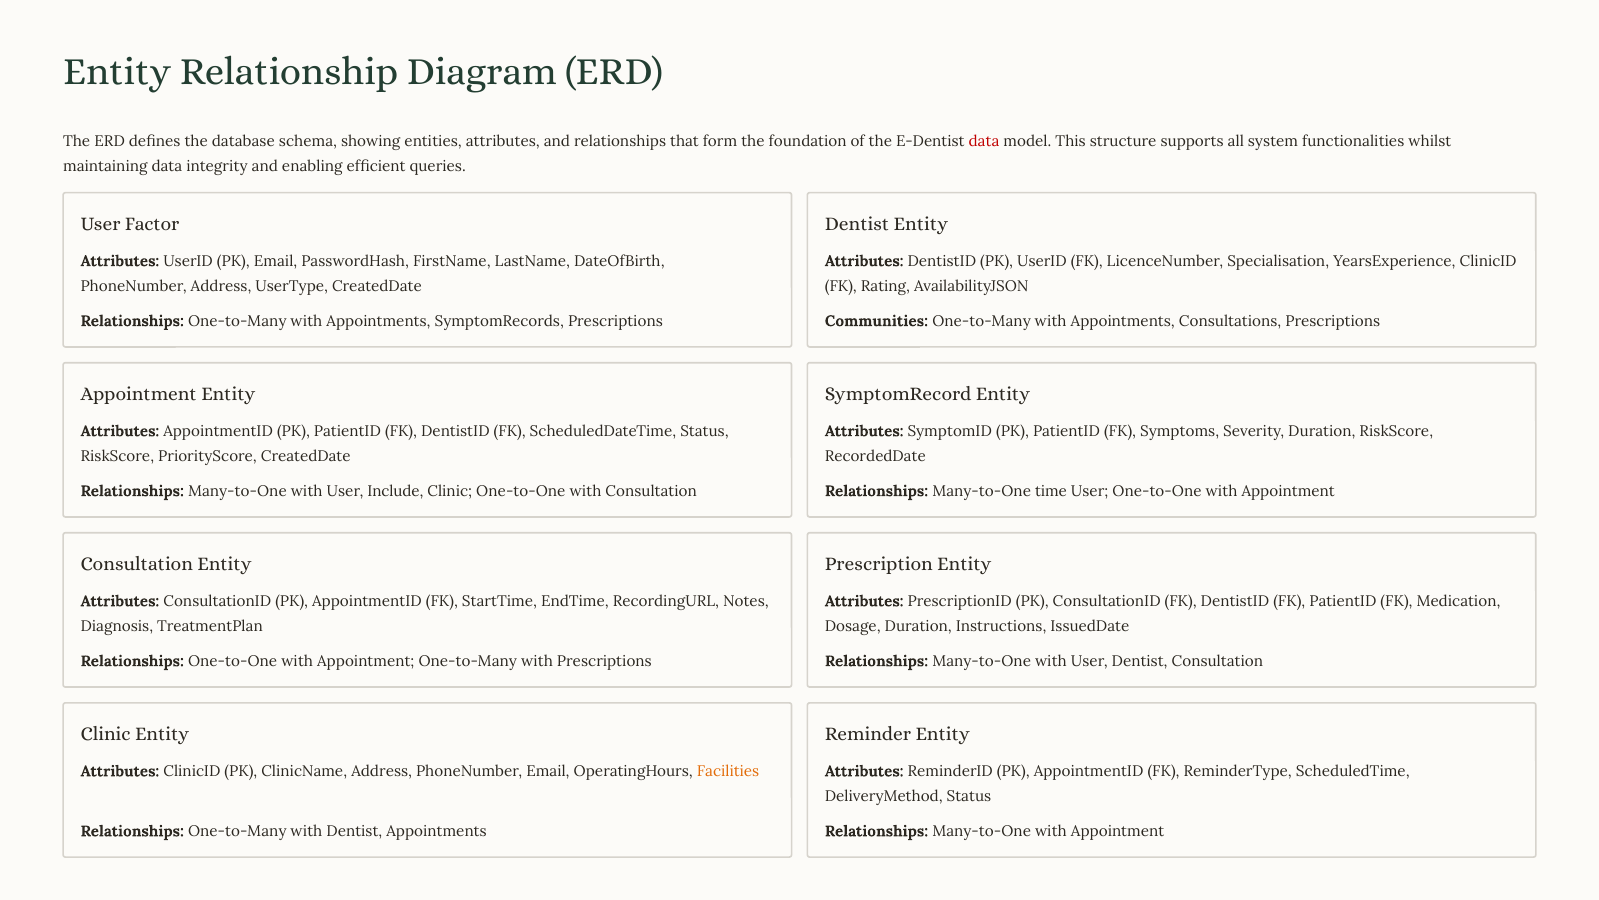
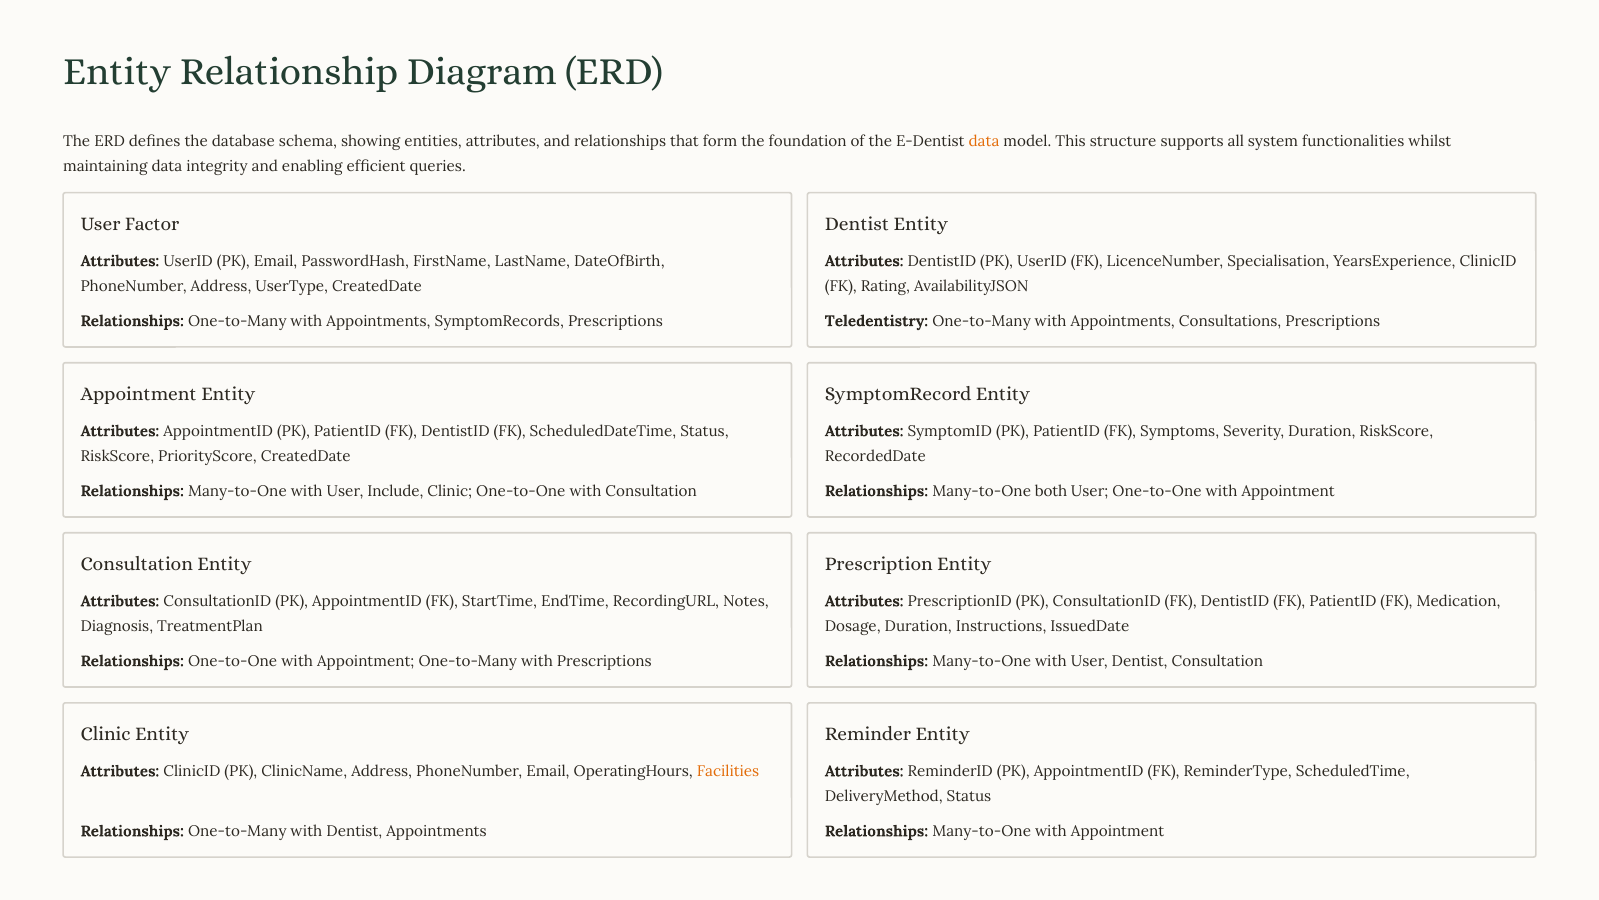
data colour: red -> orange (984, 141)
Communities: Communities -> Teledentistry (876, 321)
time: time -> both (1051, 491)
